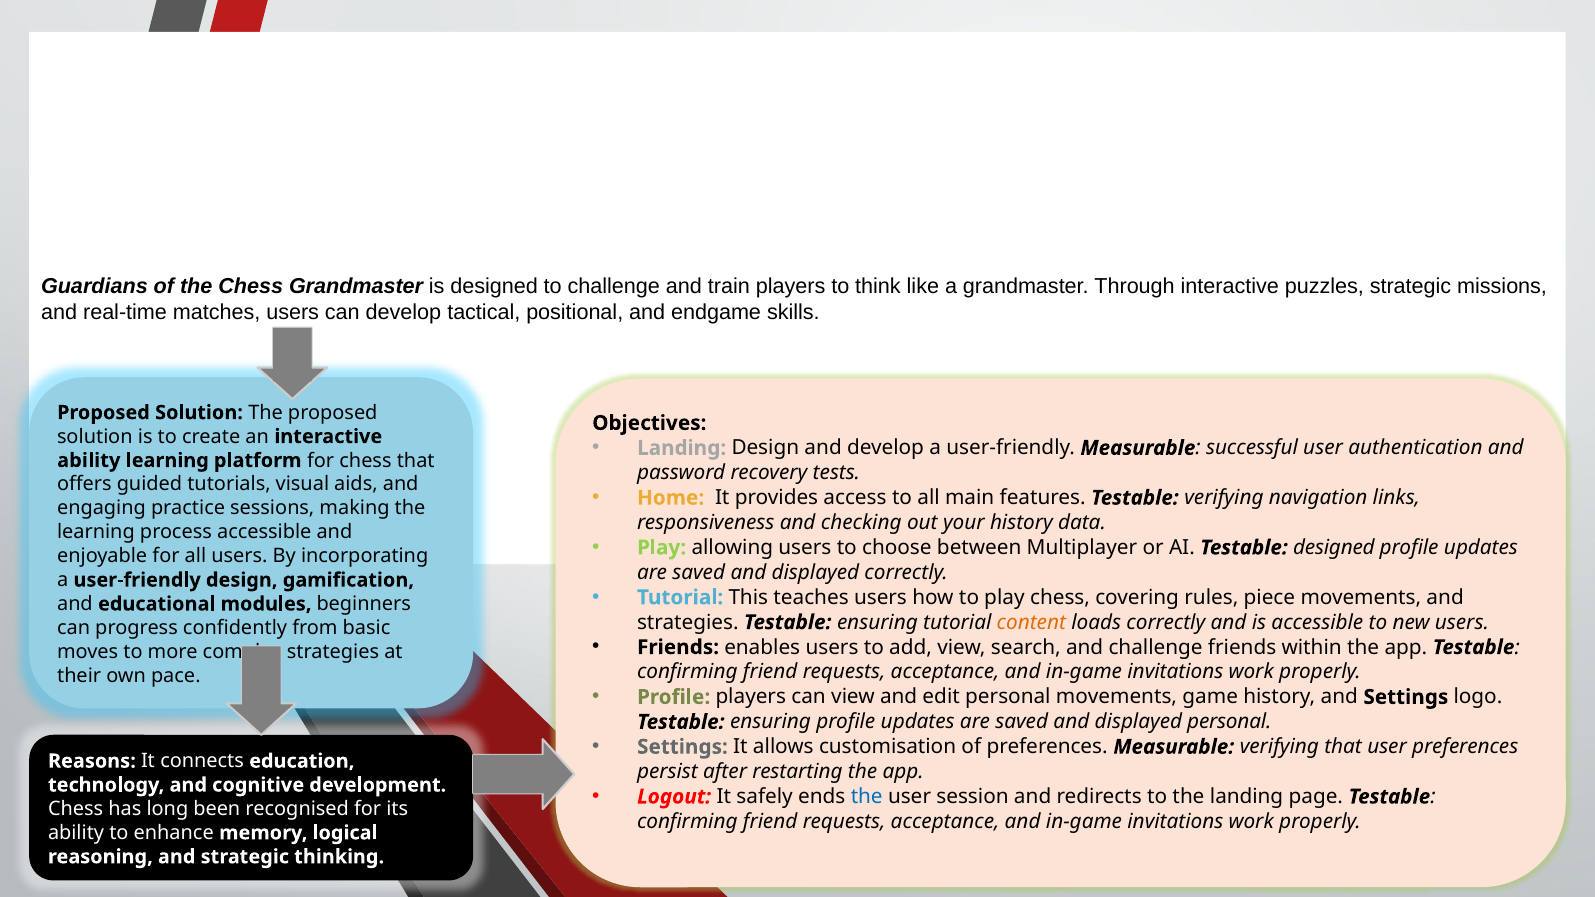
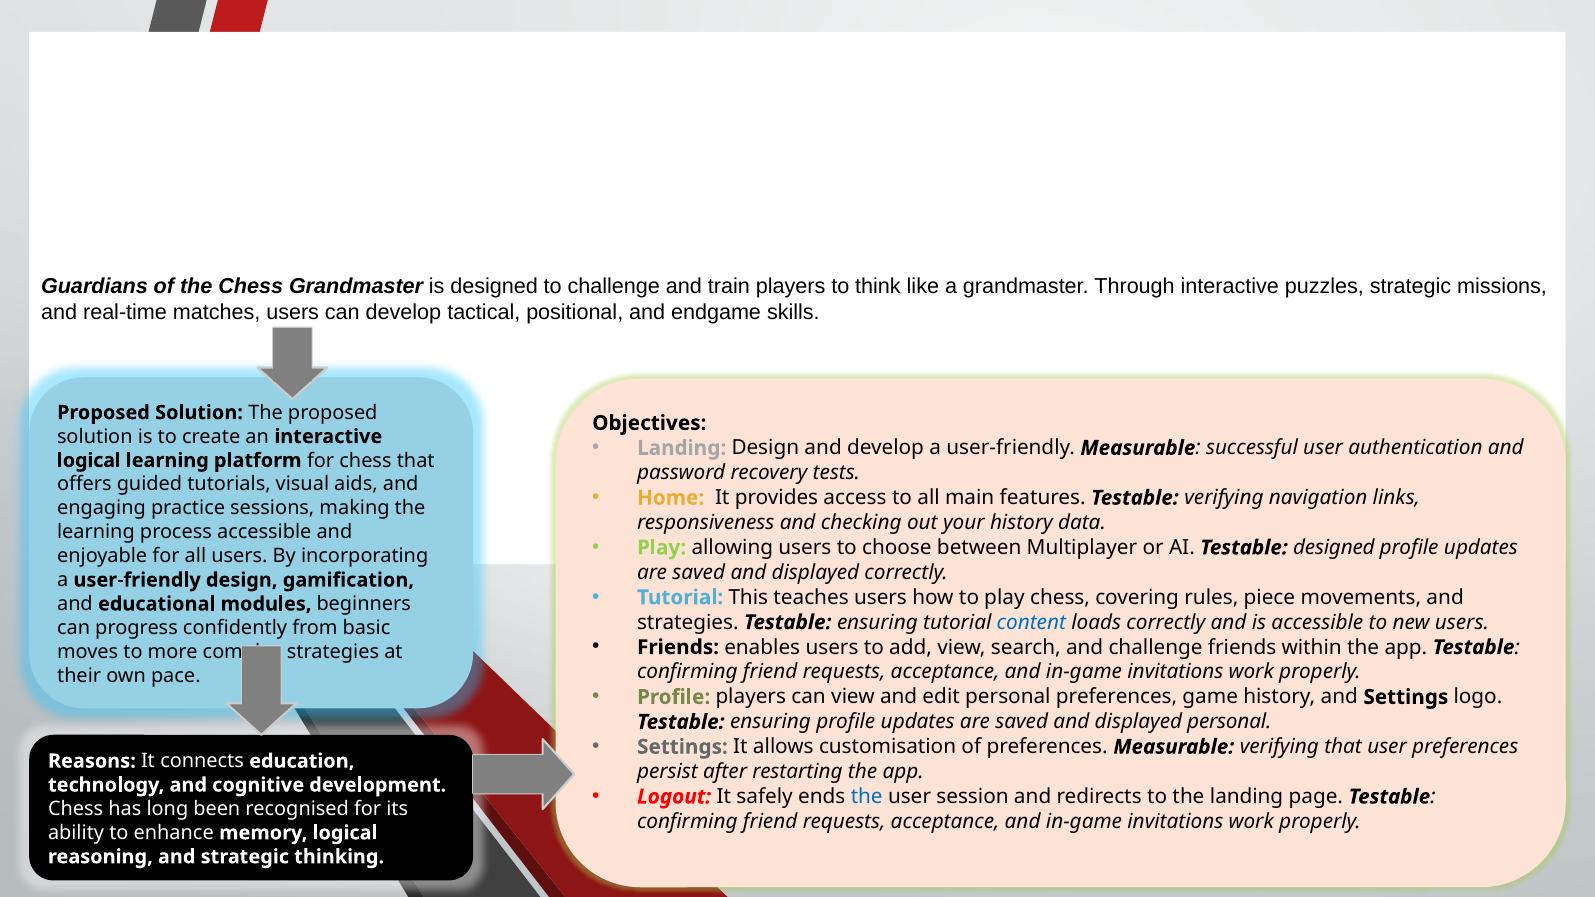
ability: ability -> logical (89, 461)
content colour: orange -> blue (1031, 622)
personal movements: movements -> preferences (1116, 697)
